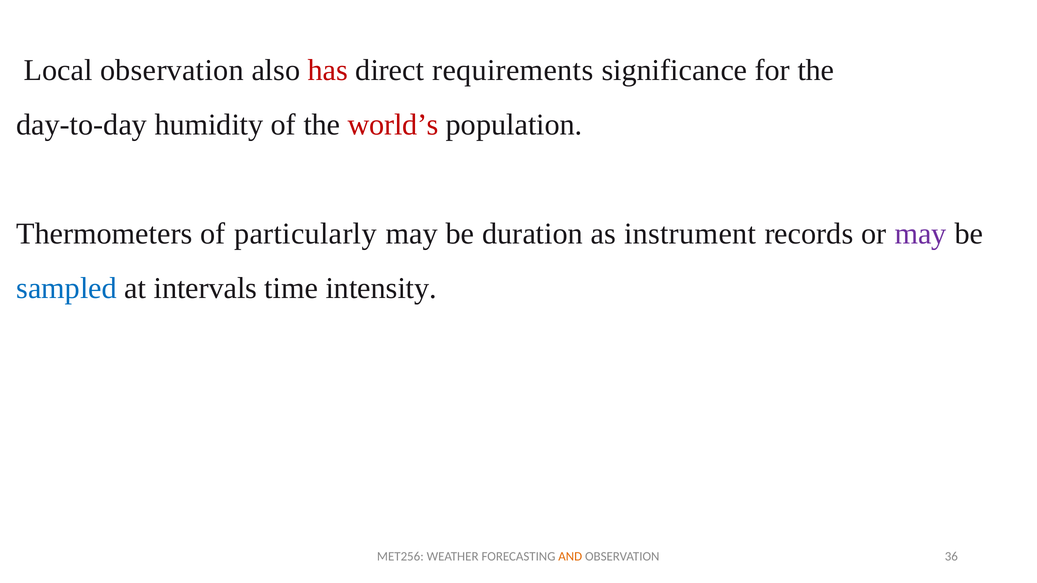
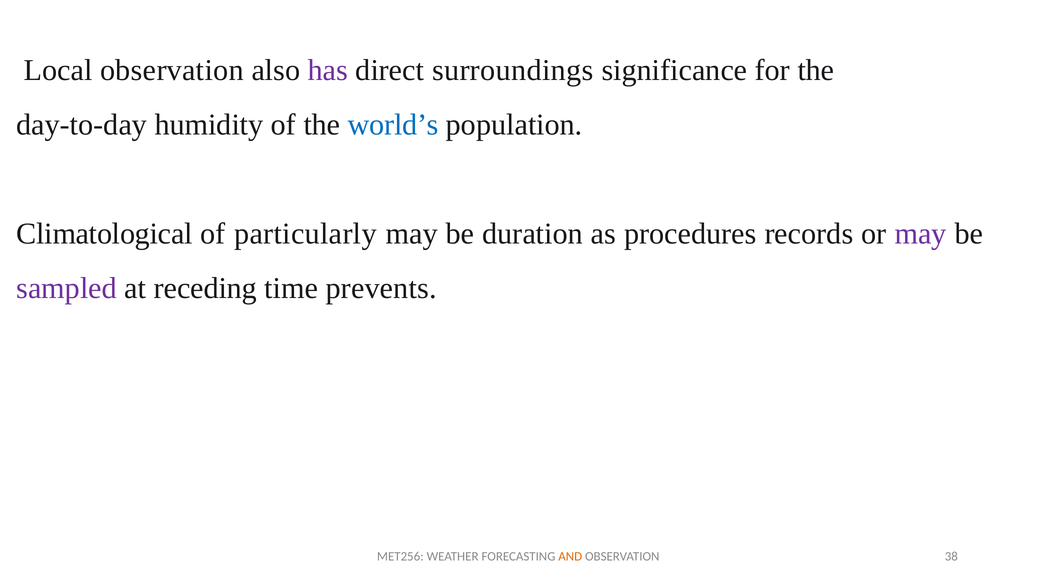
has colour: red -> purple (328, 70)
requirements: requirements -> surroundings (513, 70)
world’s colour: red -> blue (393, 125)
Thermometers: Thermometers -> Climatological (104, 234)
instrument: instrument -> procedures (690, 234)
sampled colour: blue -> purple (67, 288)
intervals: intervals -> receding (205, 288)
intensity: intensity -> prevents (381, 288)
36: 36 -> 38 (951, 557)
